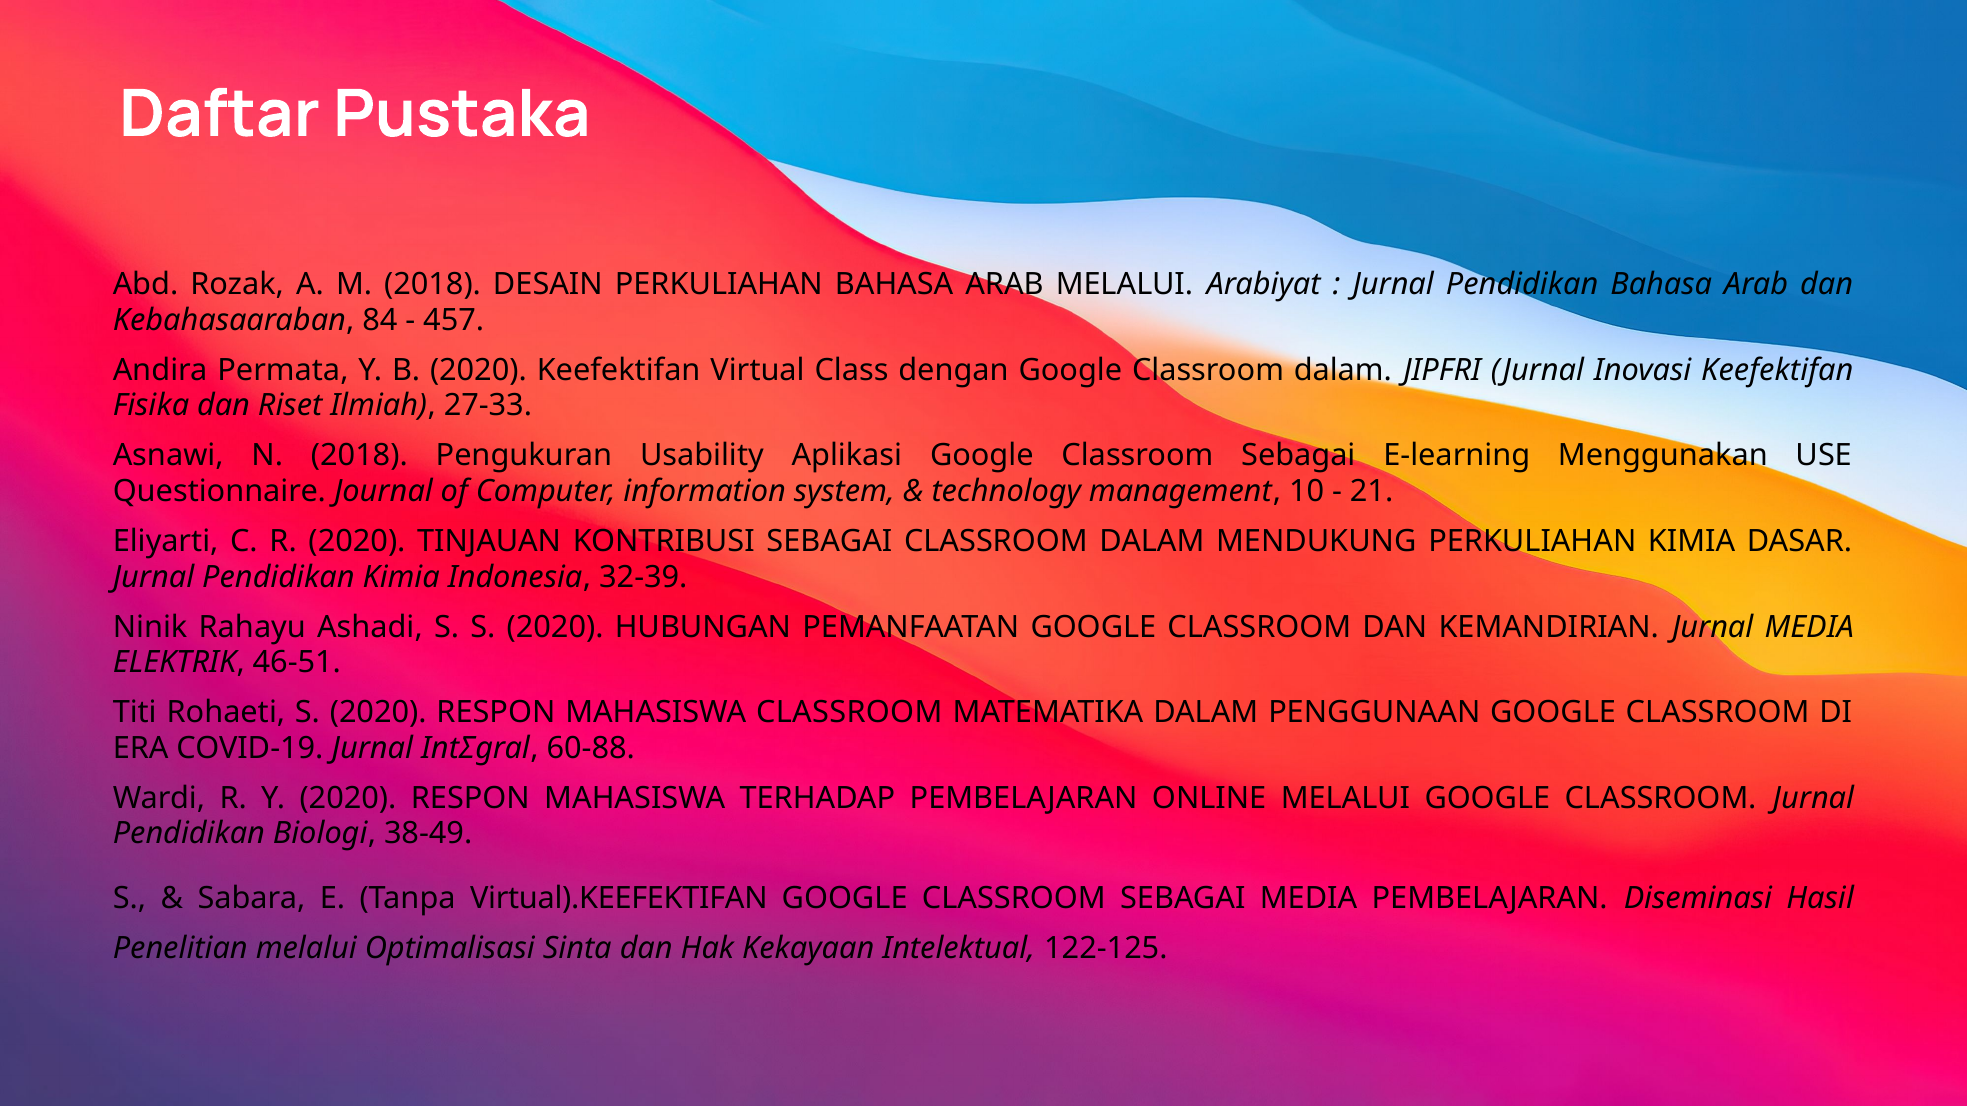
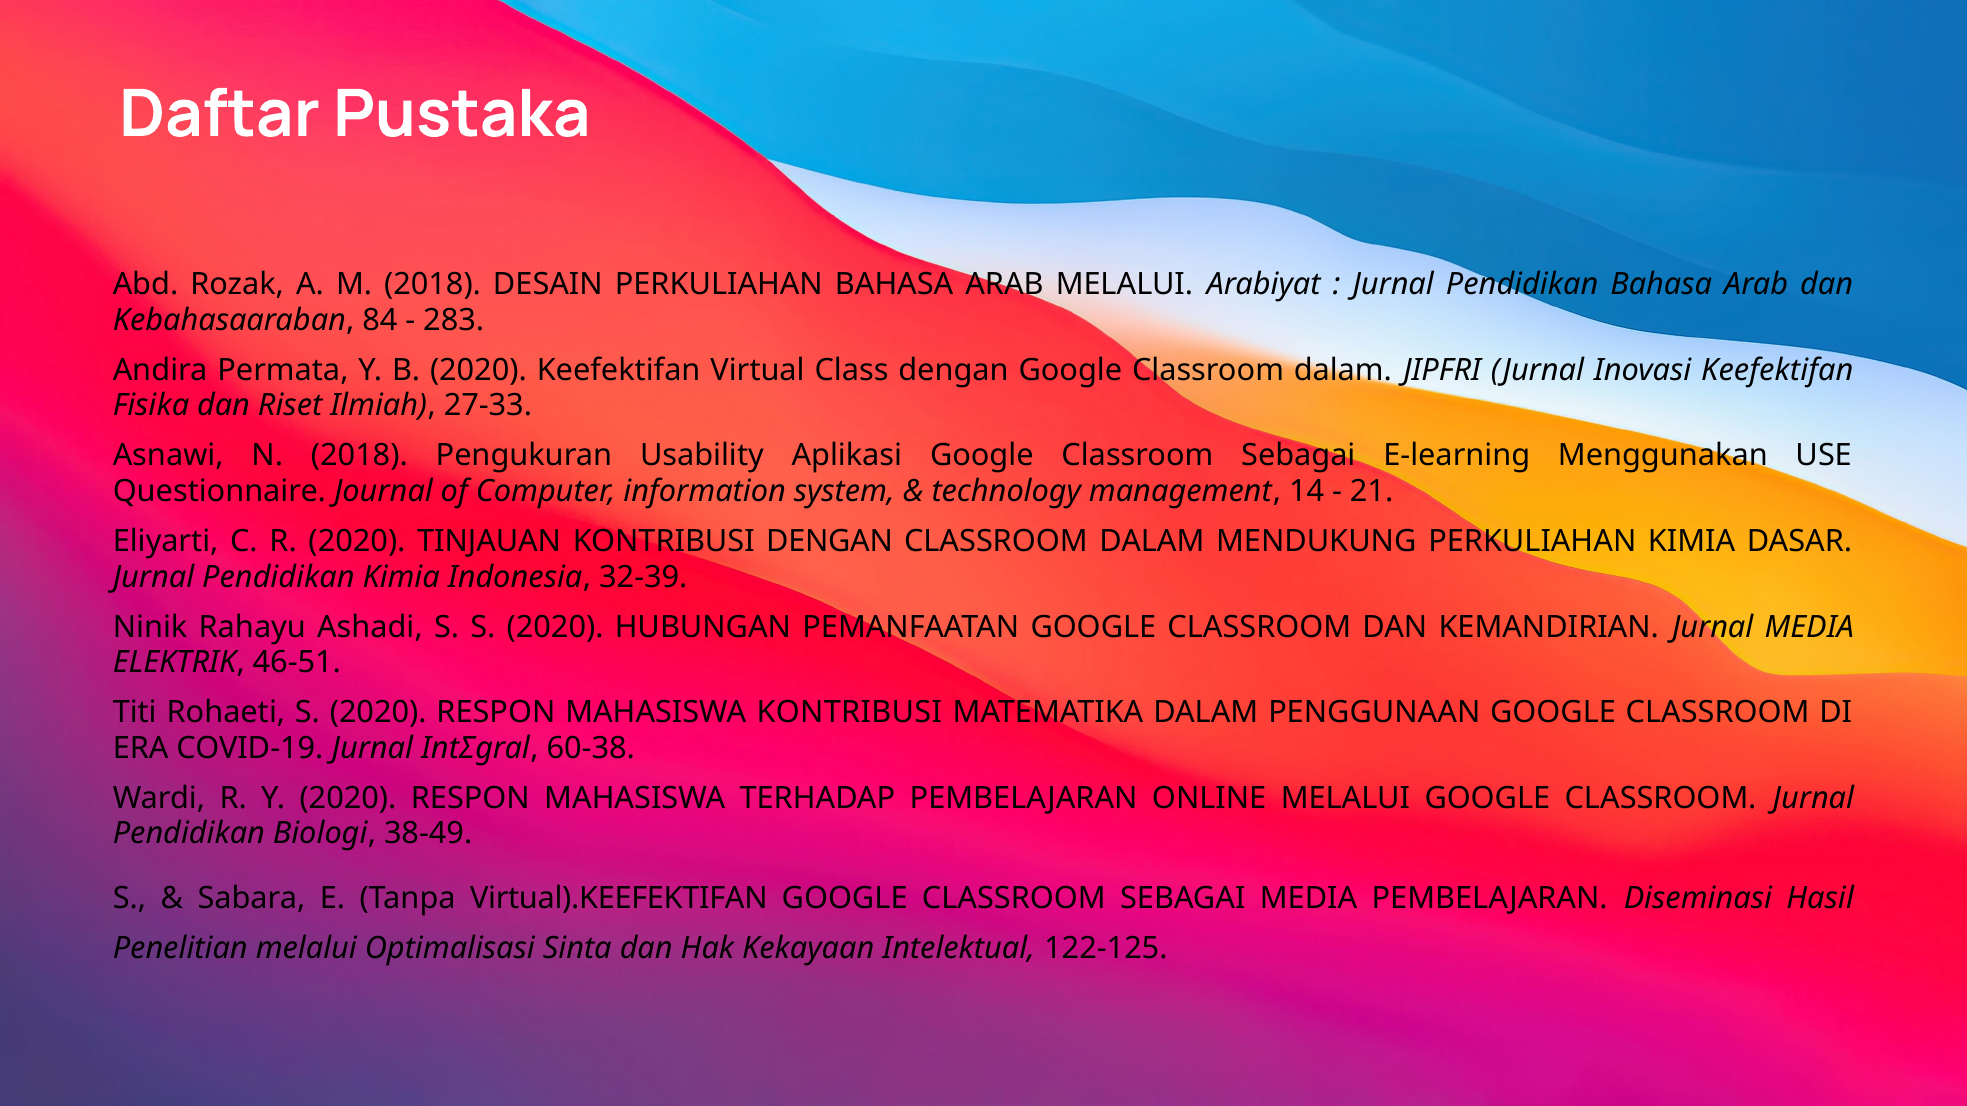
457: 457 -> 283 (454, 320)
10: 10 -> 14 (1307, 491)
KONTRIBUSI SEBAGAI: SEBAGAI -> DENGAN (830, 542)
MAHASISWA CLASSROOM: CLASSROOM -> KONTRIBUSI (849, 713)
60-88: 60-88 -> 60-38 (591, 748)
